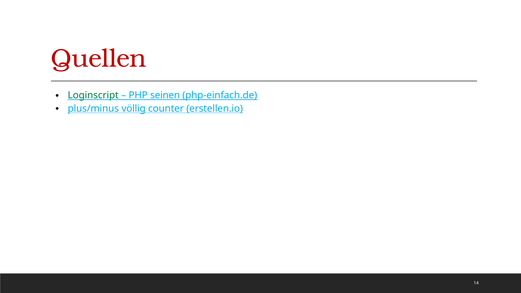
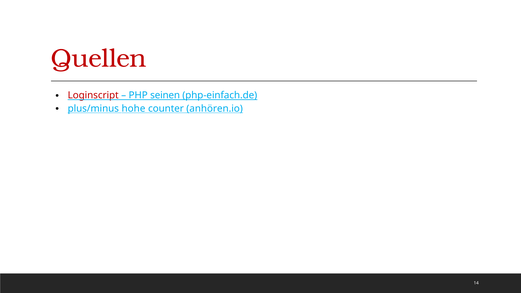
Loginscript colour: green -> red (93, 95)
völlig: völlig -> hohe (133, 109)
erstellen.io: erstellen.io -> anhören.io (215, 109)
